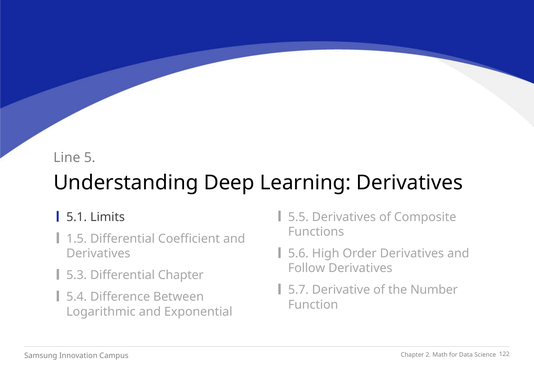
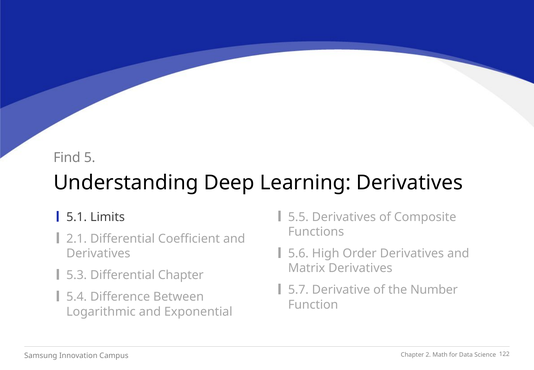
Line: Line -> Find (67, 157)
1.5: 1.5 -> 2.1 (77, 239)
Follow: Follow -> Matrix (307, 268)
